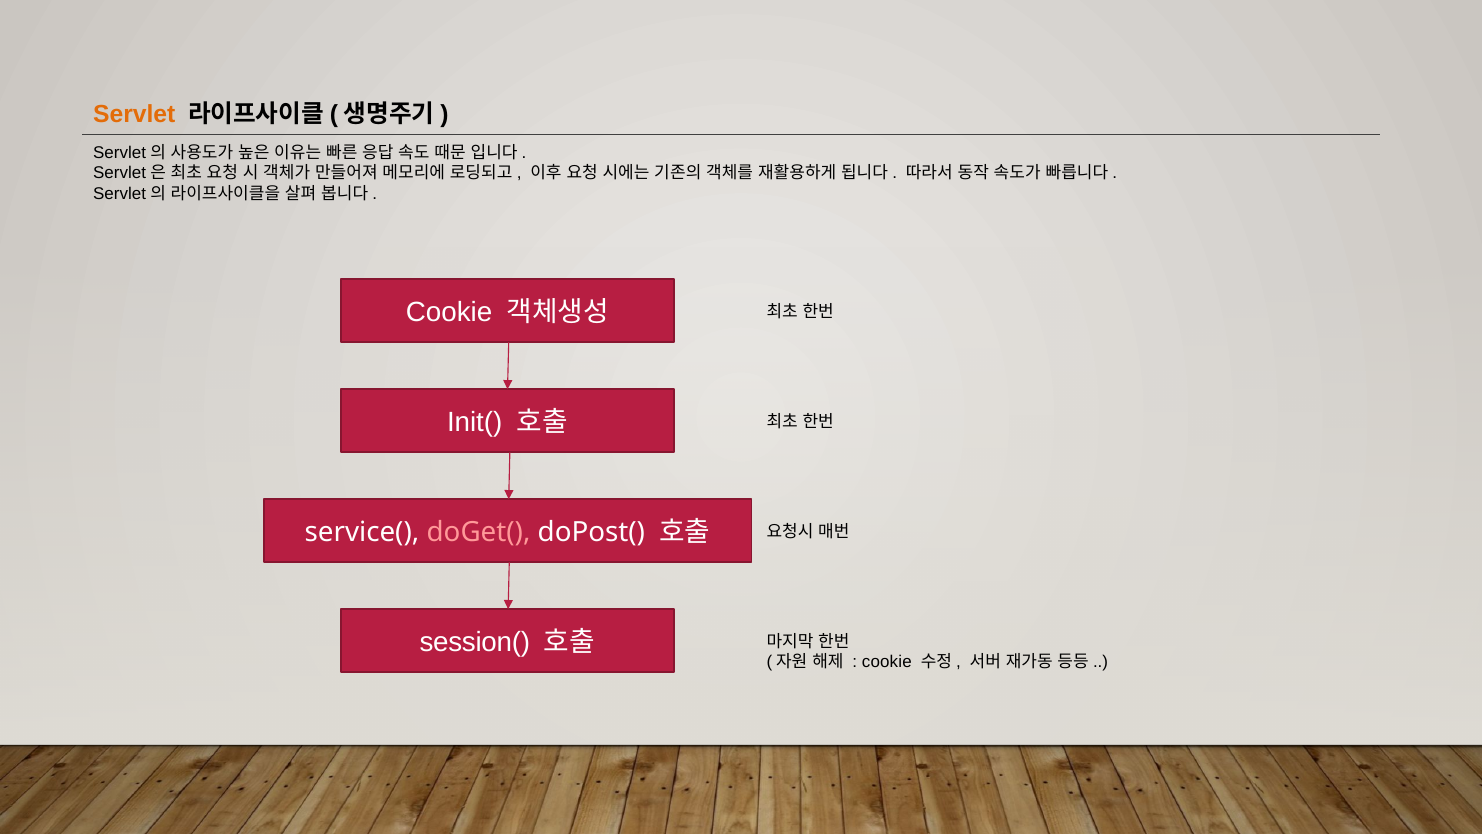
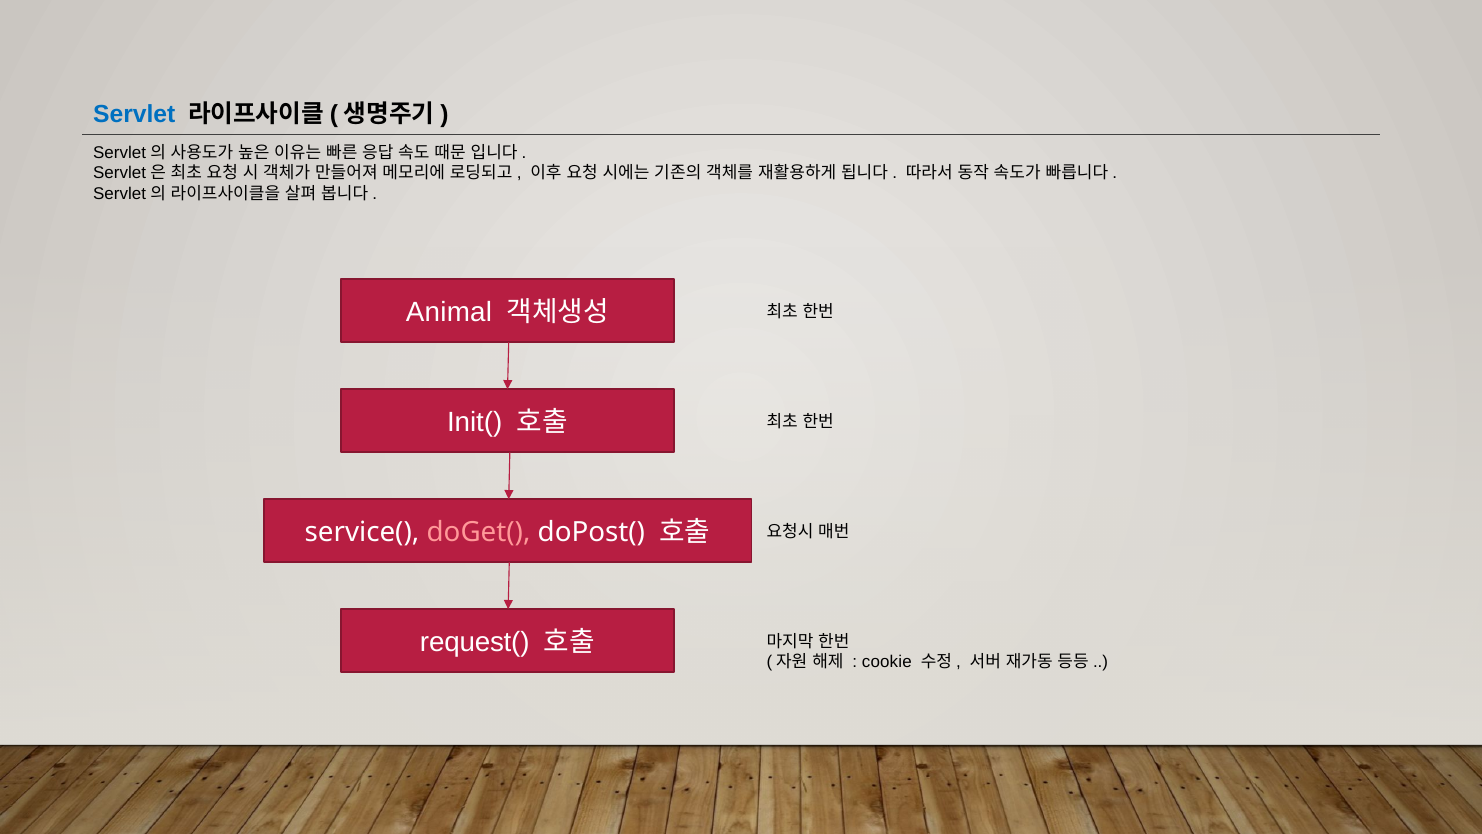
Servlet colour: orange -> blue (134, 114)
Cookie: Cookie -> Animal (449, 313)
session(: session( -> request( (475, 642)
